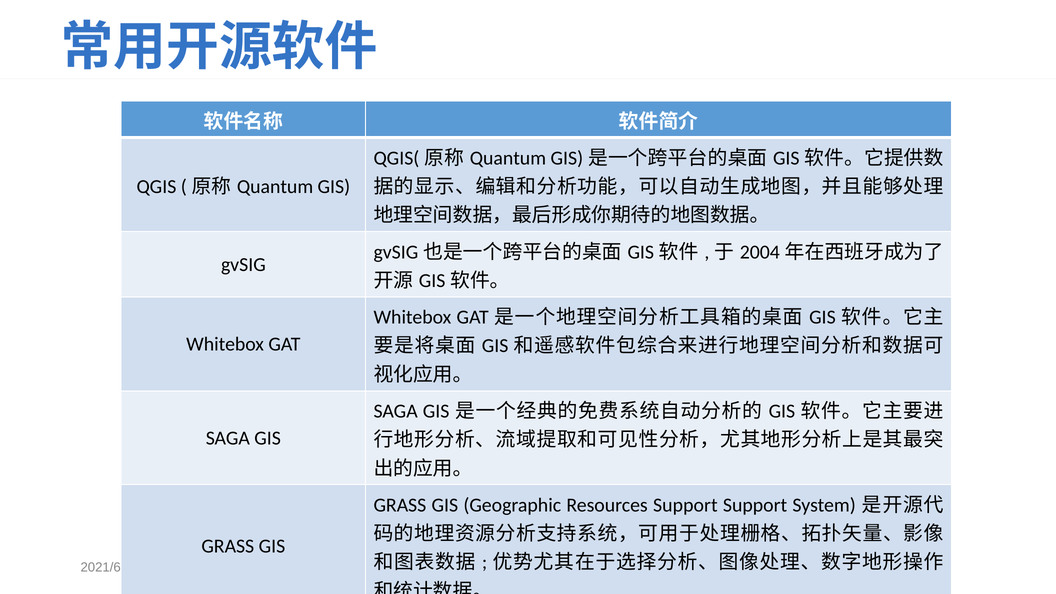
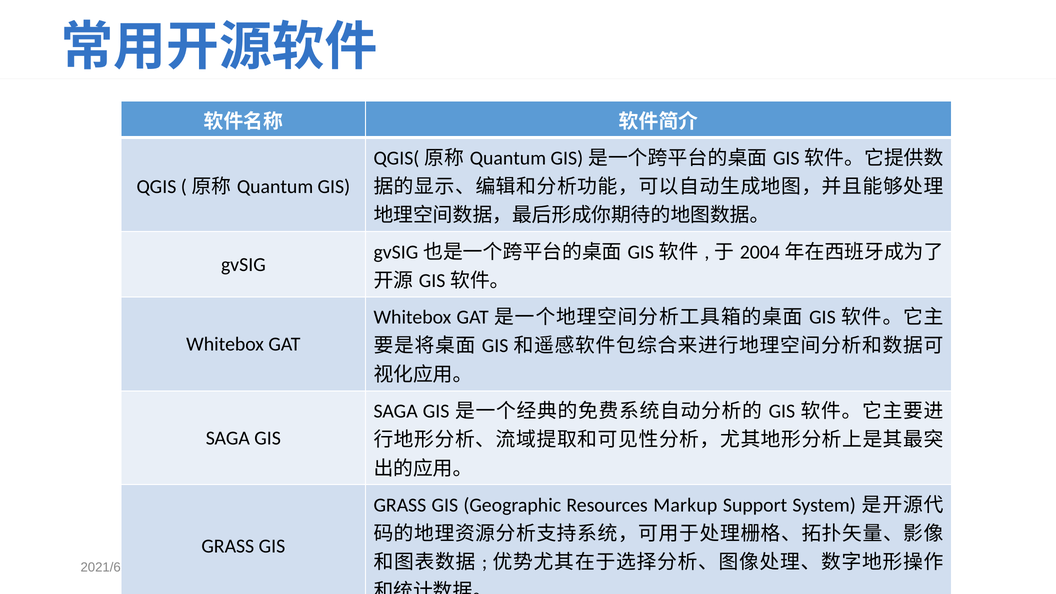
Resources Support: Support -> Markup (685, 505)
